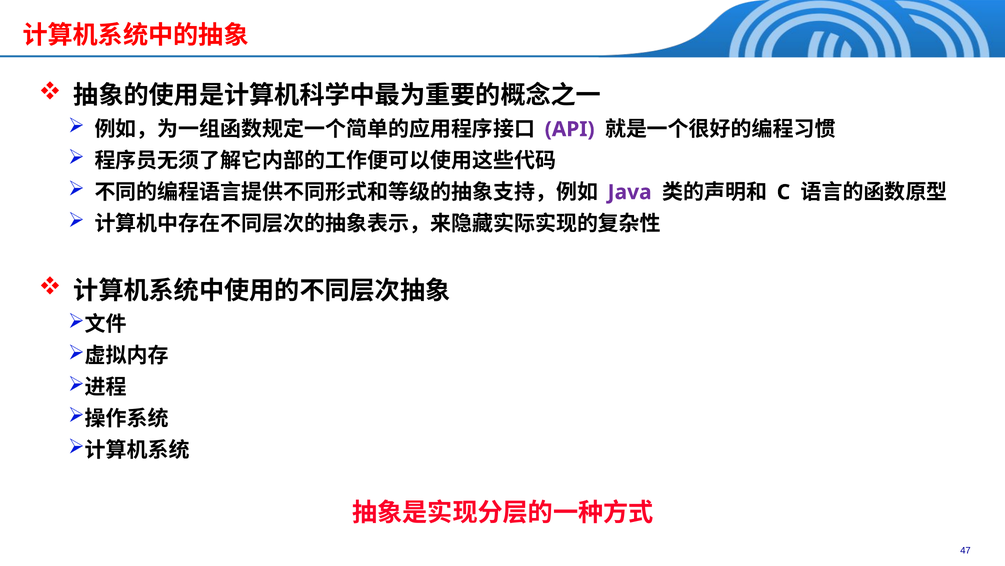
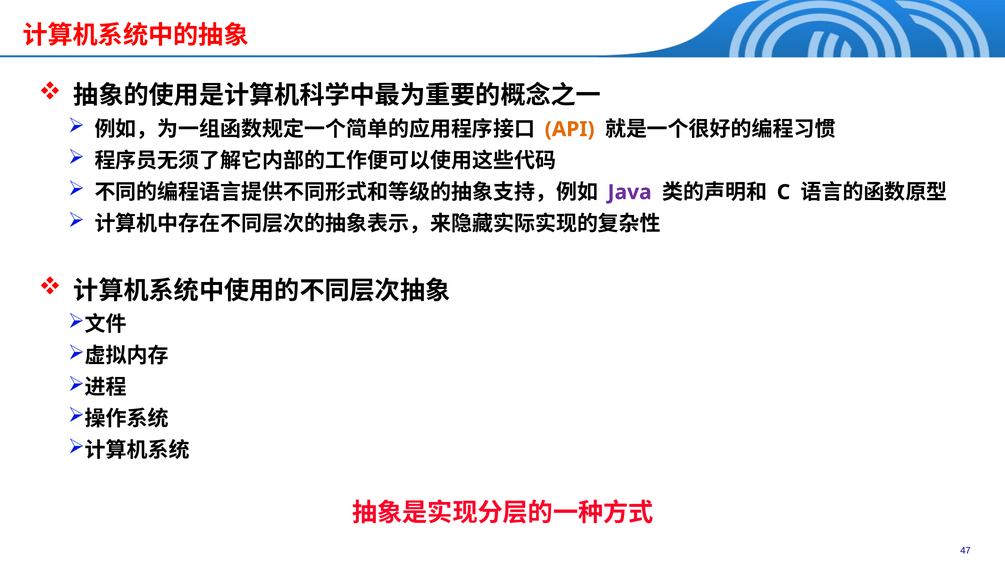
API colour: purple -> orange (570, 129)
